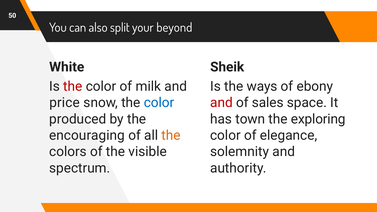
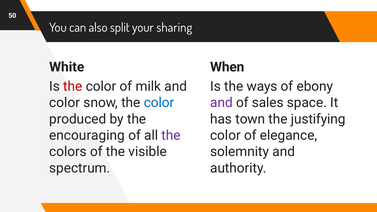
beyond: beyond -> sharing (174, 28)
Sheik: Sheik -> When (227, 67)
price: price -> color (65, 103)
and colour: red -> purple (221, 103)
exploring: exploring -> justifying (318, 119)
the colour: orange -> purple (171, 135)
